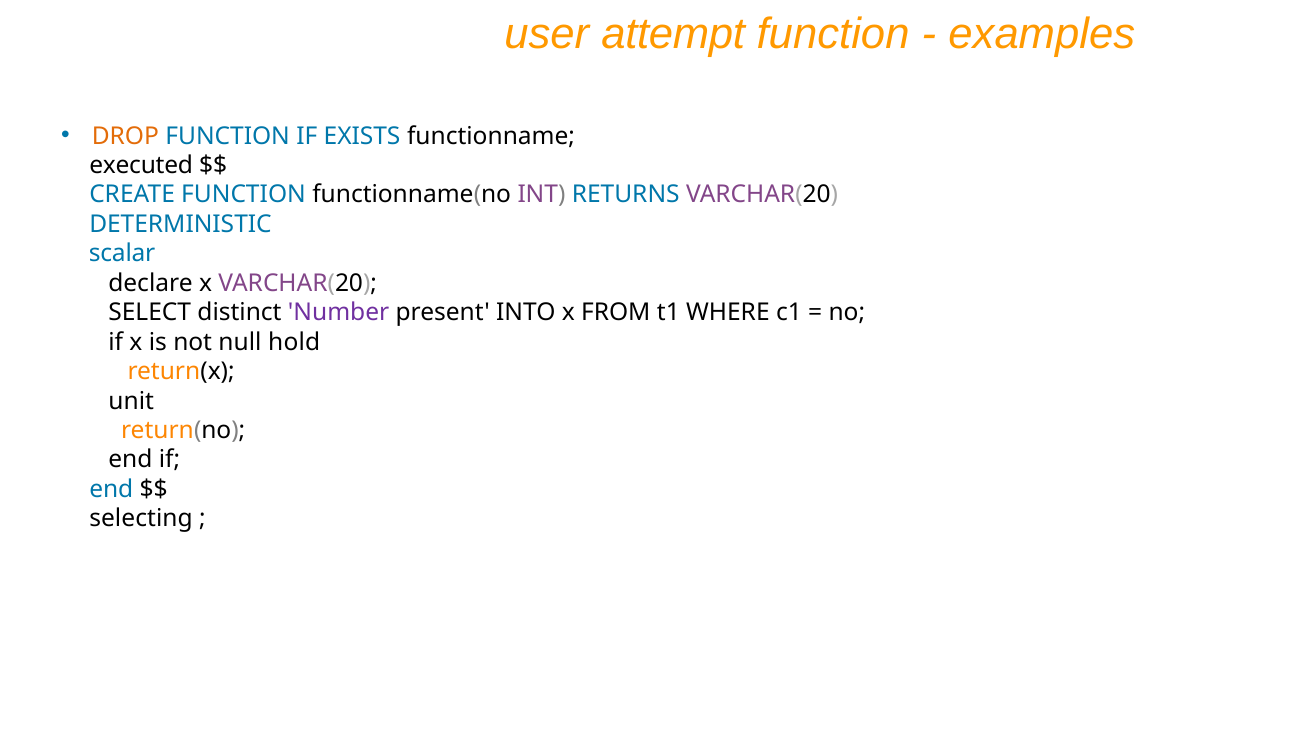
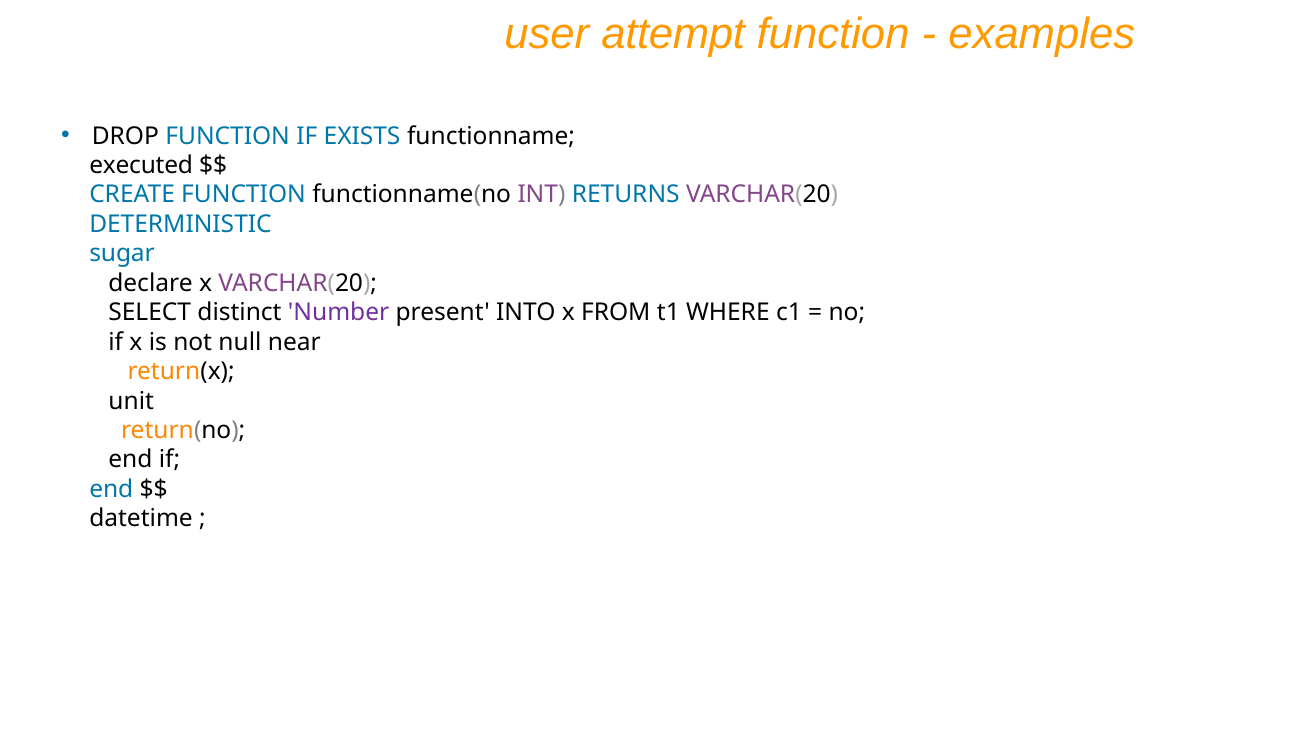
DROP colour: orange -> black (125, 136)
scalar: scalar -> sugar (122, 254)
hold: hold -> near (294, 342)
selecting: selecting -> datetime (141, 519)
